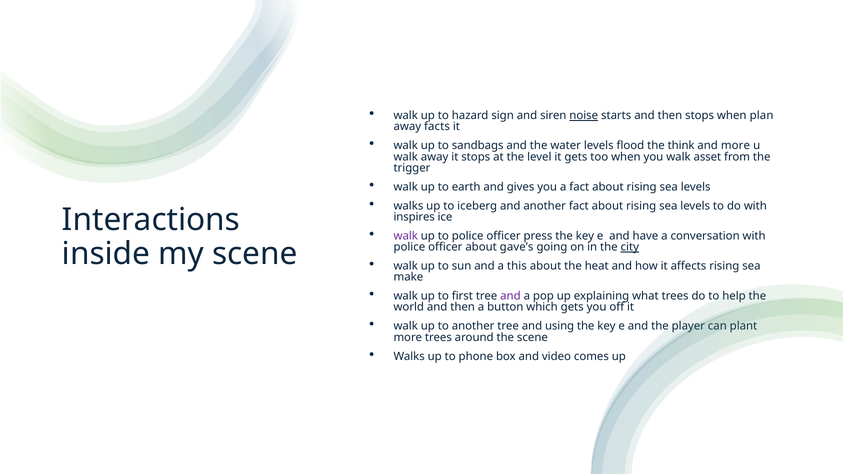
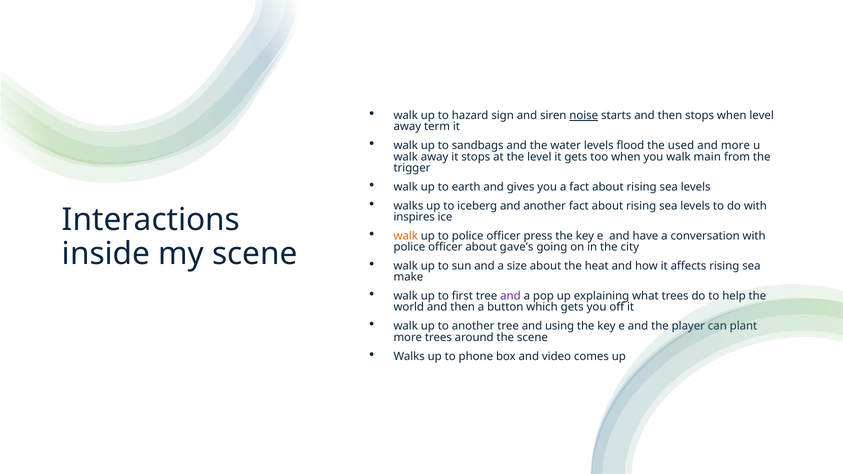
when plan: plan -> level (762, 116)
facts: facts -> term (437, 127)
think: think -> used (681, 146)
asset: asset -> main (707, 157)
walk colour: purple -> orange (406, 236)
city underline: present -> none (630, 247)
this: this -> size (517, 266)
